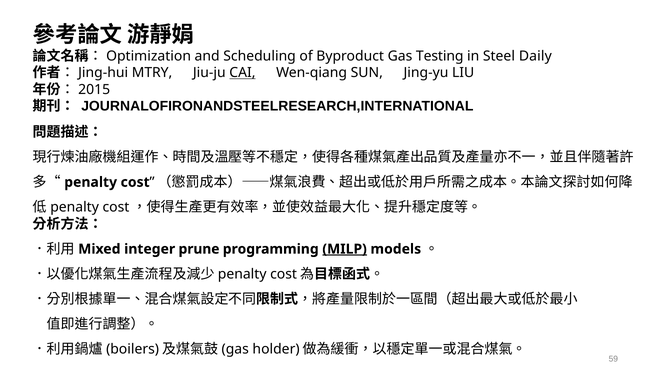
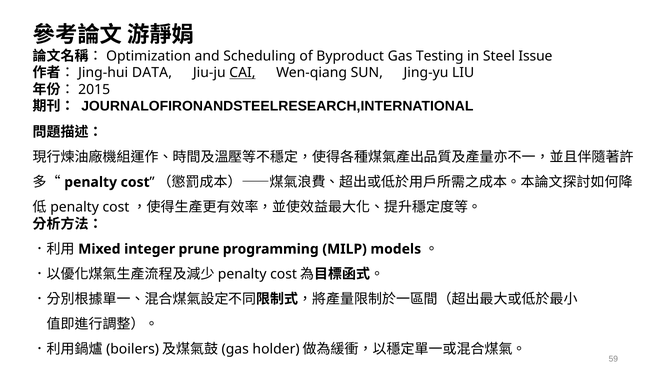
Daily: Daily -> Issue (535, 56)
MTRY: MTRY -> DATA (152, 73)
MILP underline: present -> none (345, 249)
